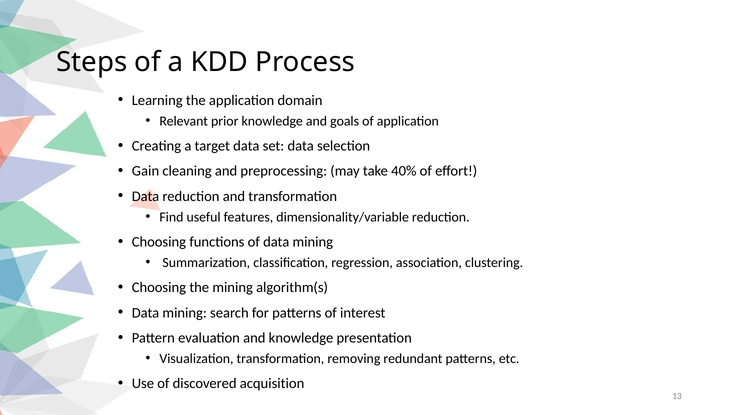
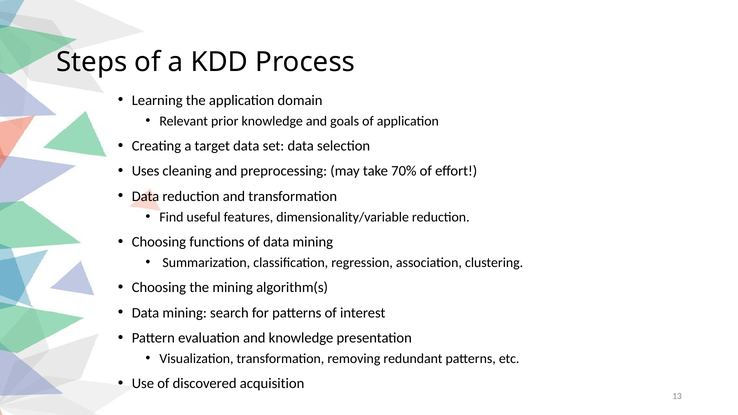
Gain: Gain -> Uses (146, 171)
40%: 40% -> 70% (404, 171)
